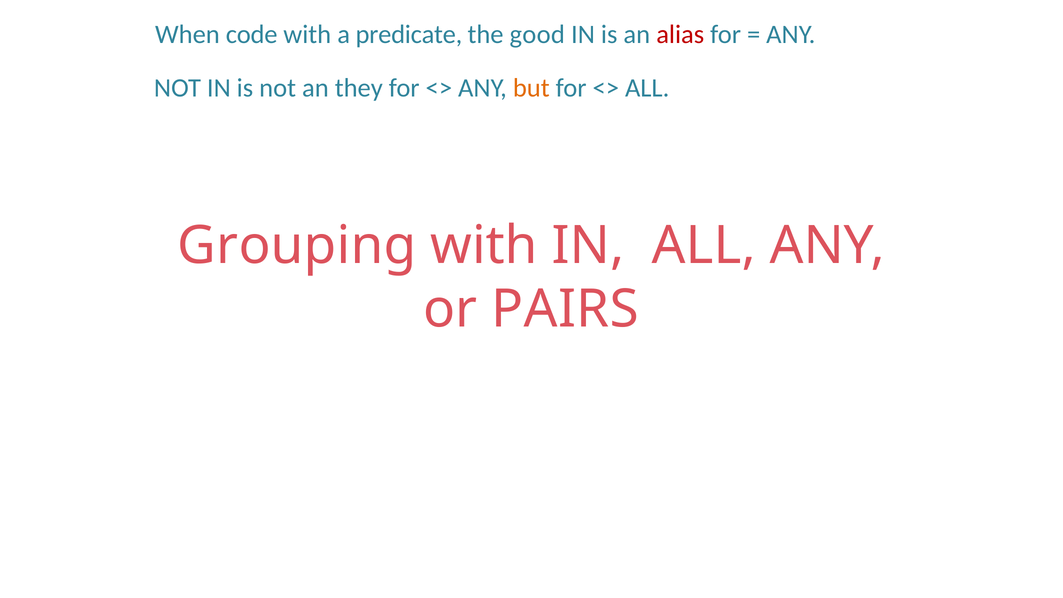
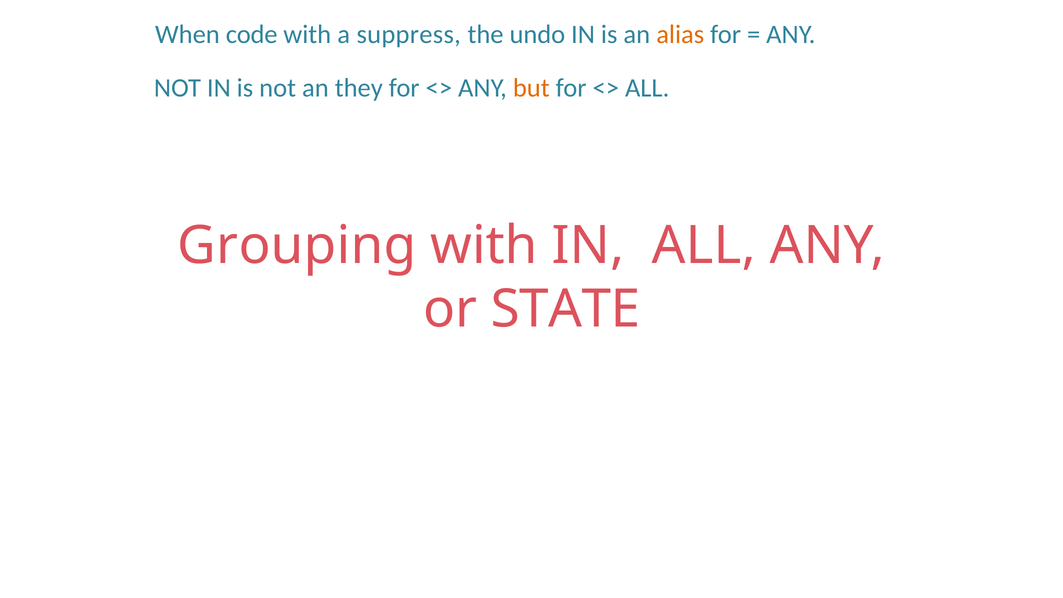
predicate: predicate -> suppress (409, 35)
good: good -> undo (537, 35)
alias colour: red -> orange (680, 35)
PAIRS: PAIRS -> STATE (566, 309)
